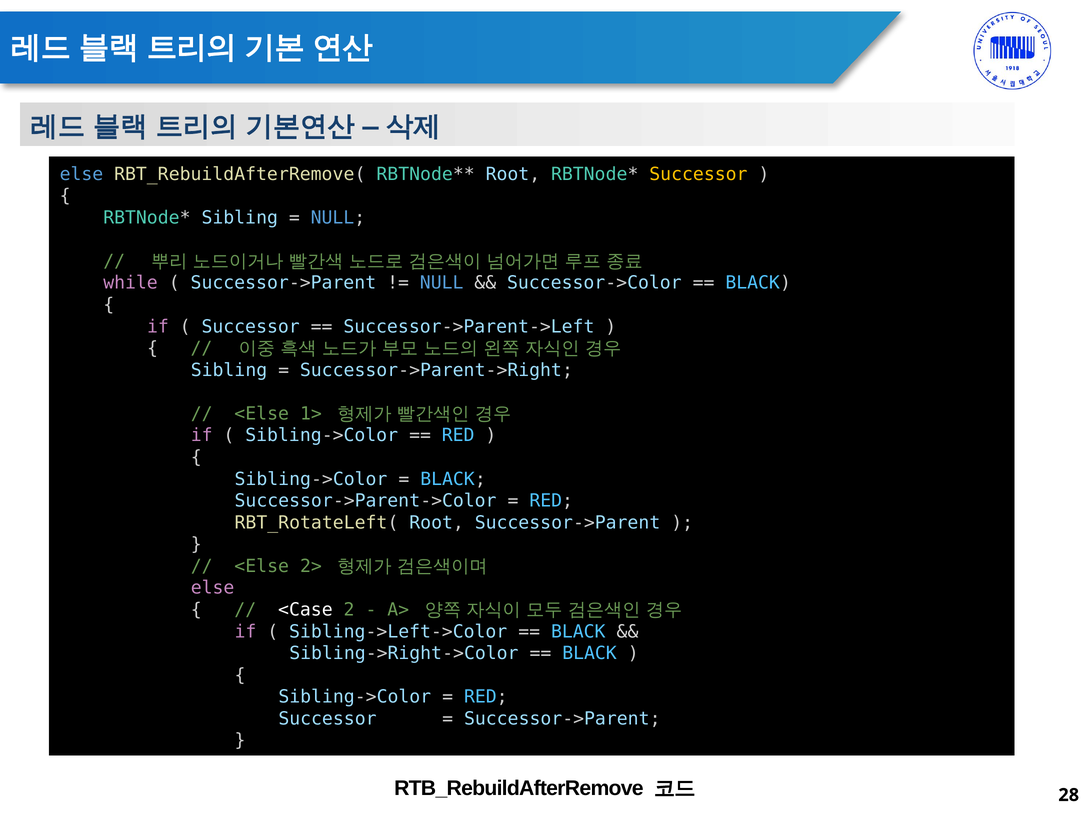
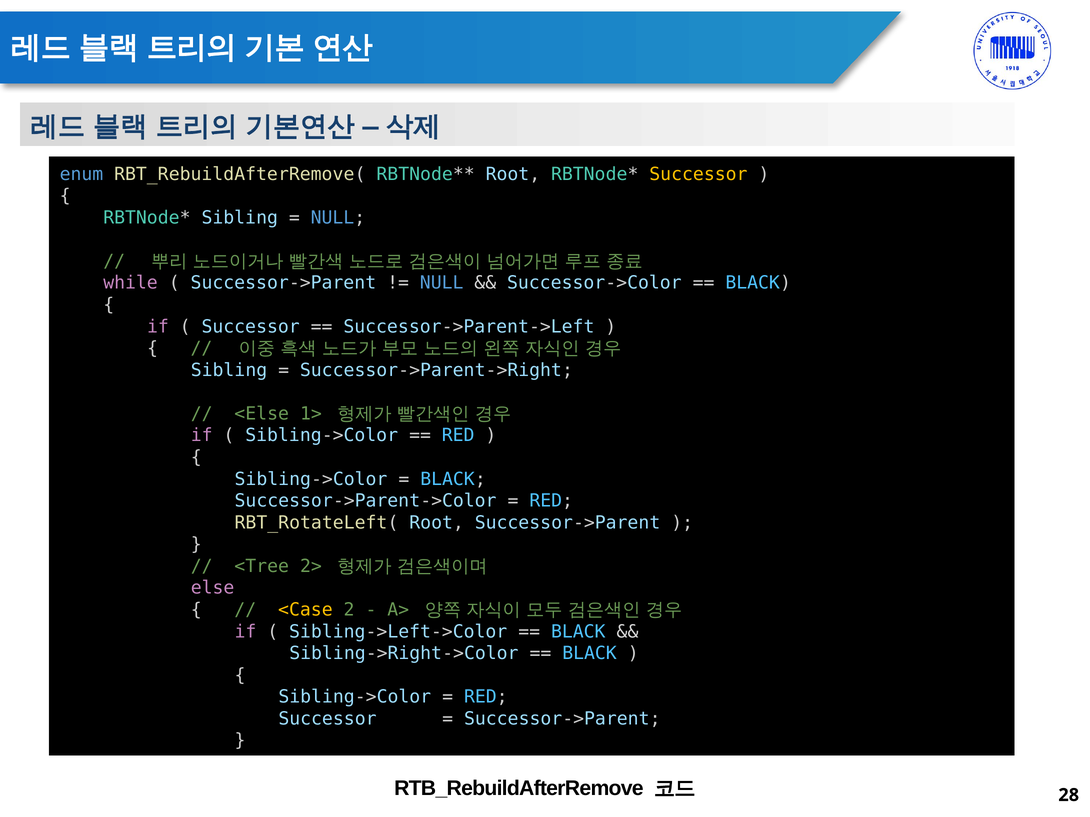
else: else -> enum (81, 174)
<Else: <Else -> <Tree (262, 567)
<Case colour: white -> yellow (305, 610)
